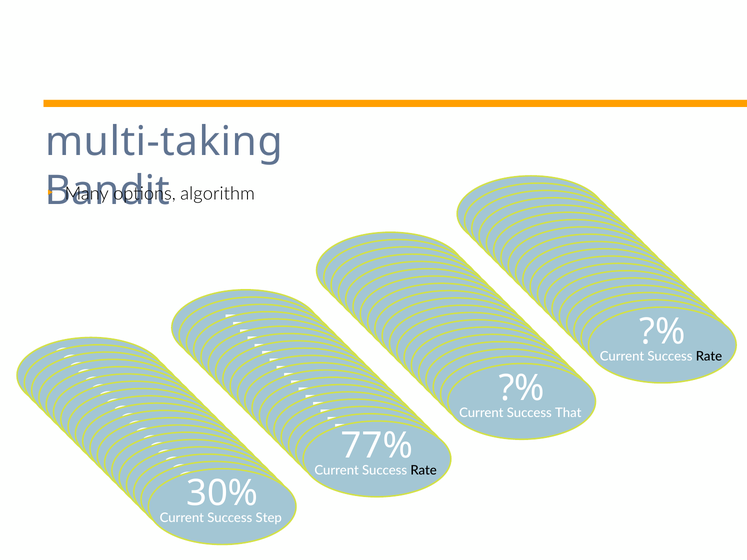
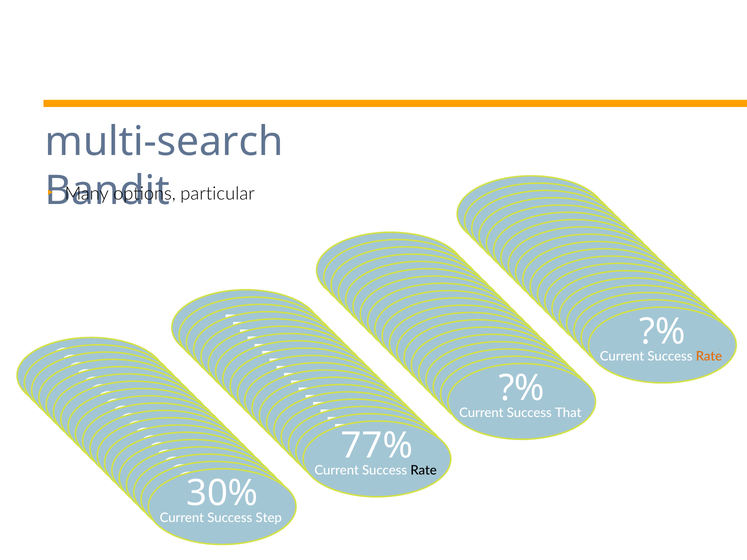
multi-taking: multi-taking -> multi-search (164, 142)
algorithm: algorithm -> particular (218, 194)
Rate colour: black -> orange (709, 357)
